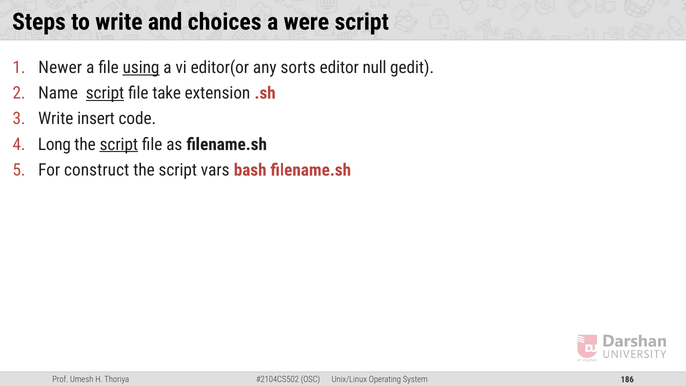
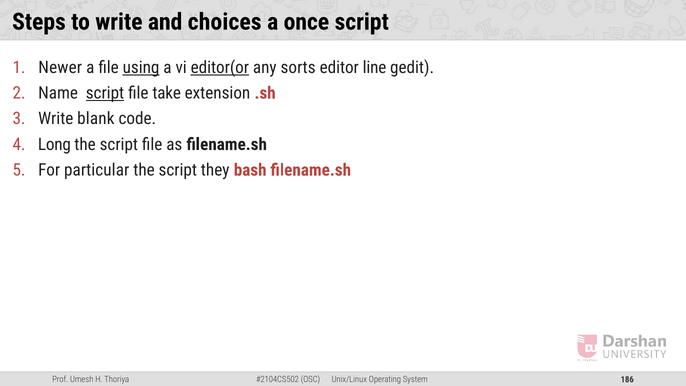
were: were -> once (306, 22)
editor(or underline: none -> present (220, 68)
null: null -> line (375, 68)
insert: insert -> blank (96, 119)
script underline: present -> none (119, 144)
construct: construct -> particular (97, 170)
vars: vars -> they (215, 170)
